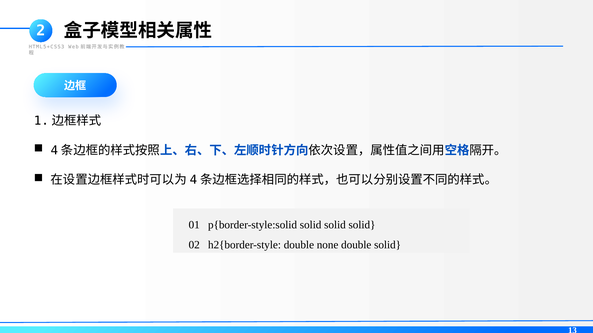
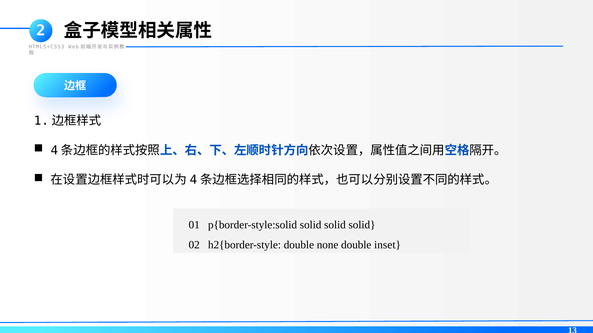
double solid: solid -> inset (388, 245)
